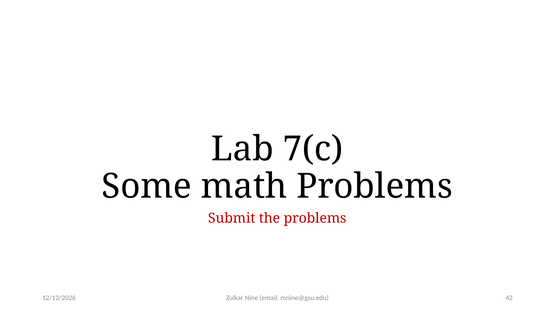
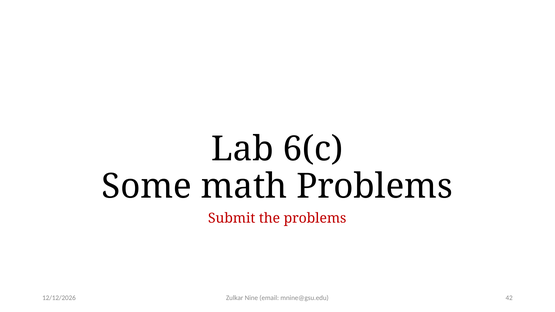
7(c: 7(c -> 6(c (313, 149)
